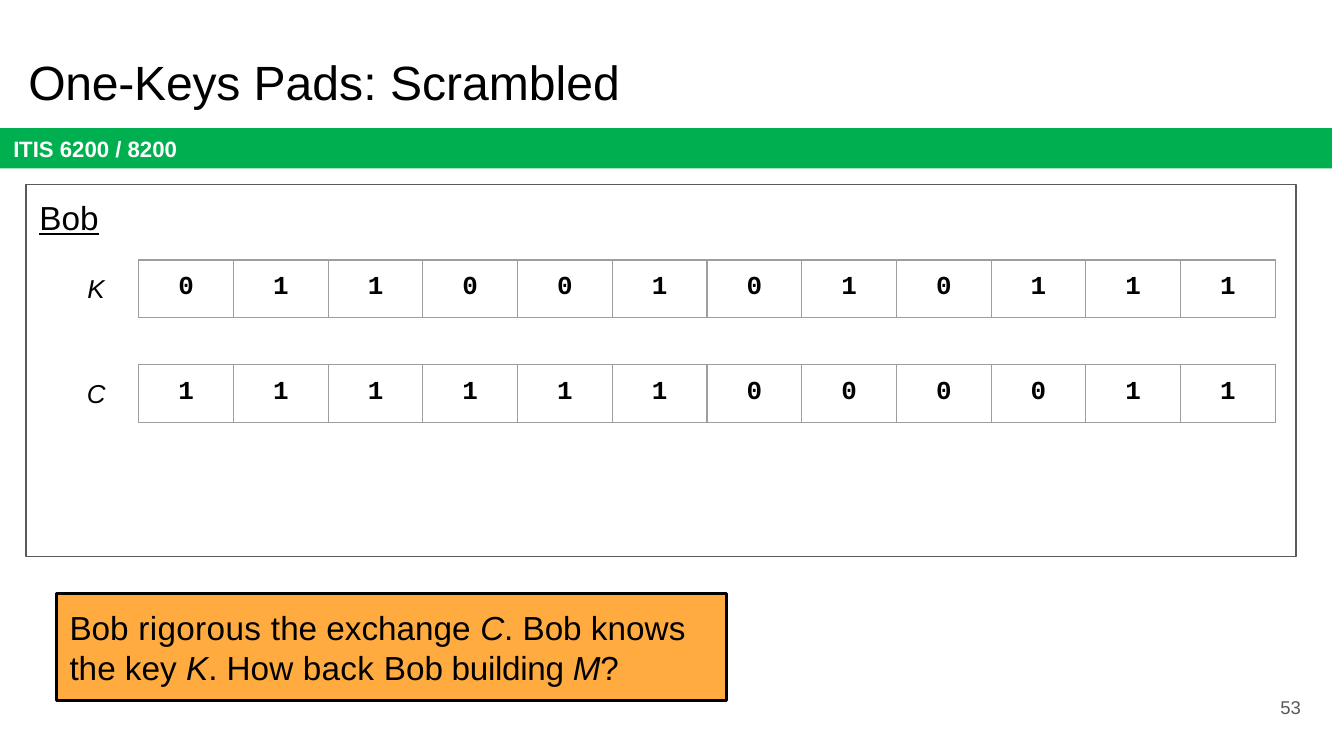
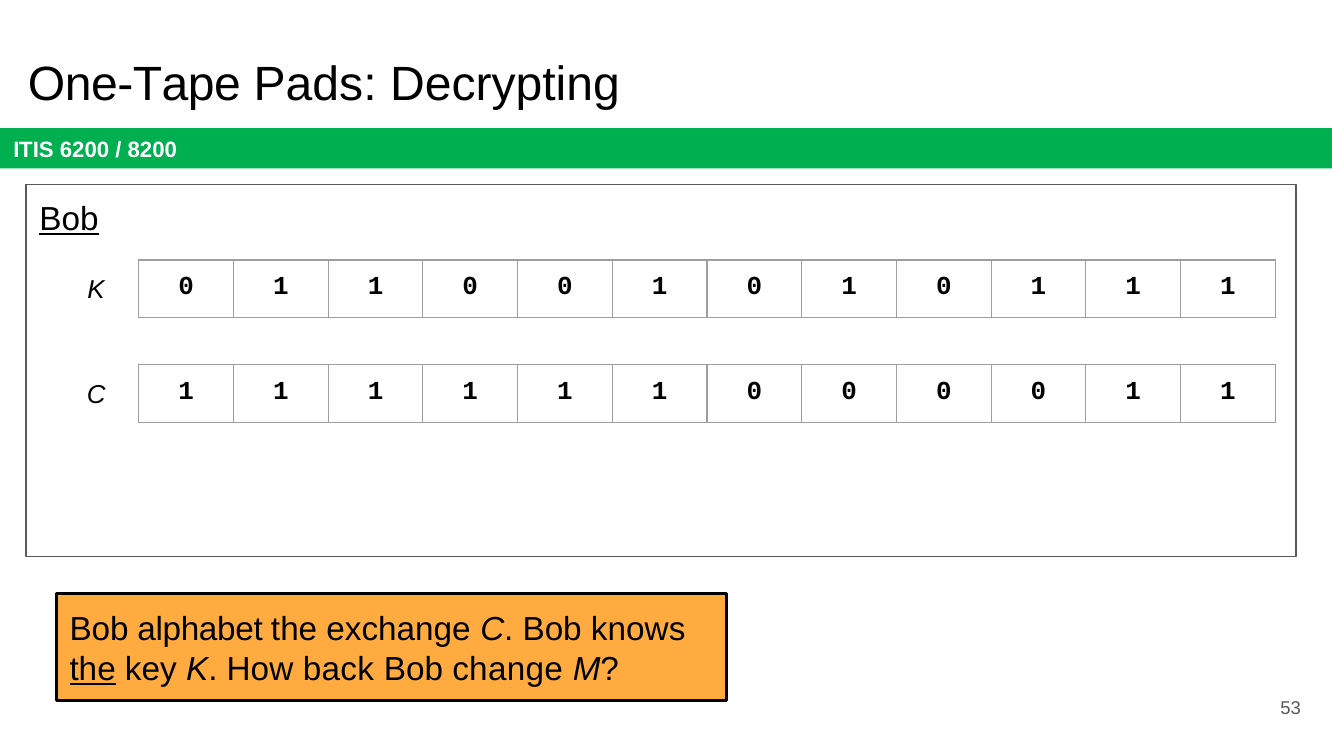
One-Keys: One-Keys -> One-Tape (134, 85)
Scrambled: Scrambled -> Decrypting (505, 85)
rigorous: rigorous -> alphabet (200, 630)
the underline: none -> present (93, 670)
building: building -> change (508, 670)
